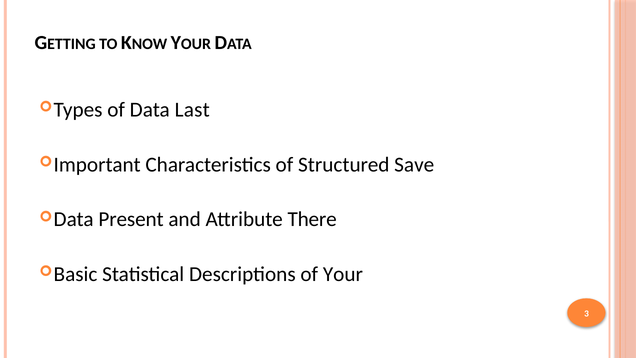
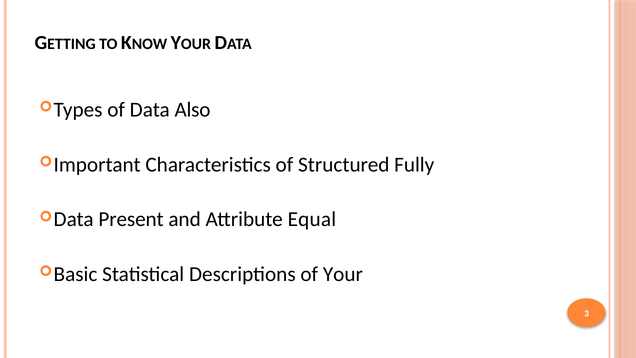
Last: Last -> Also (192, 110)
Save: Save -> Fully (414, 164)
There: There -> Equal (312, 219)
